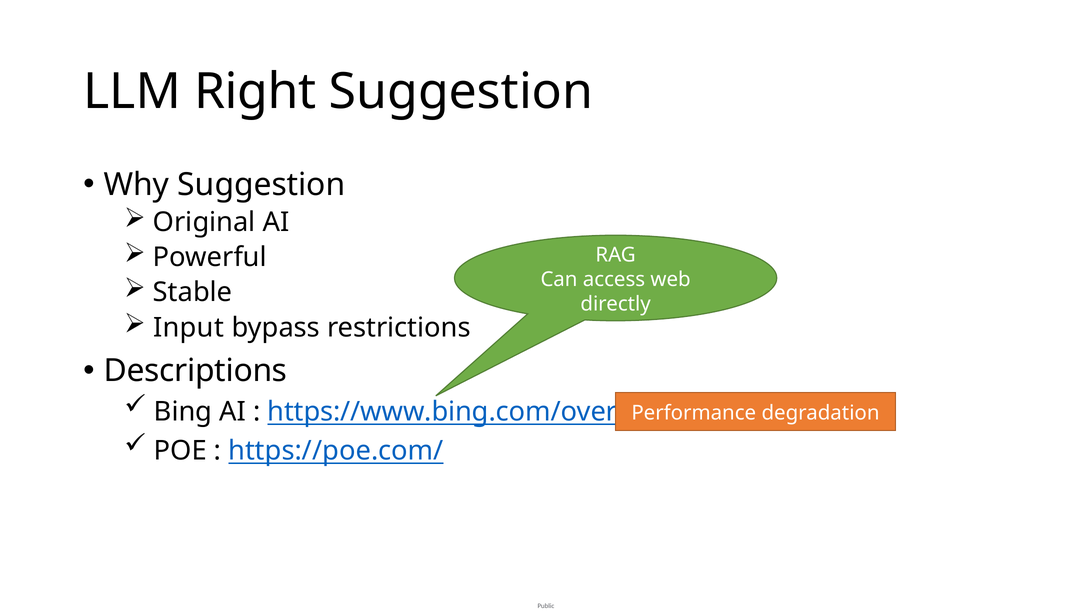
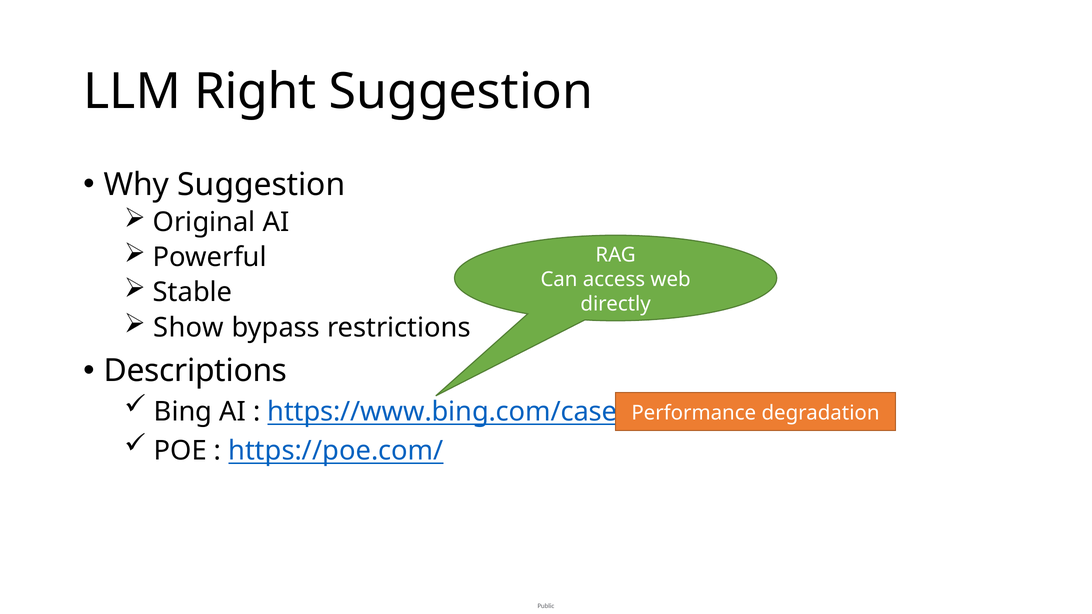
Input: Input -> Show (189, 328)
https://www.bing.com/over: https://www.bing.com/over -> https://www.bing.com/case (442, 412)
